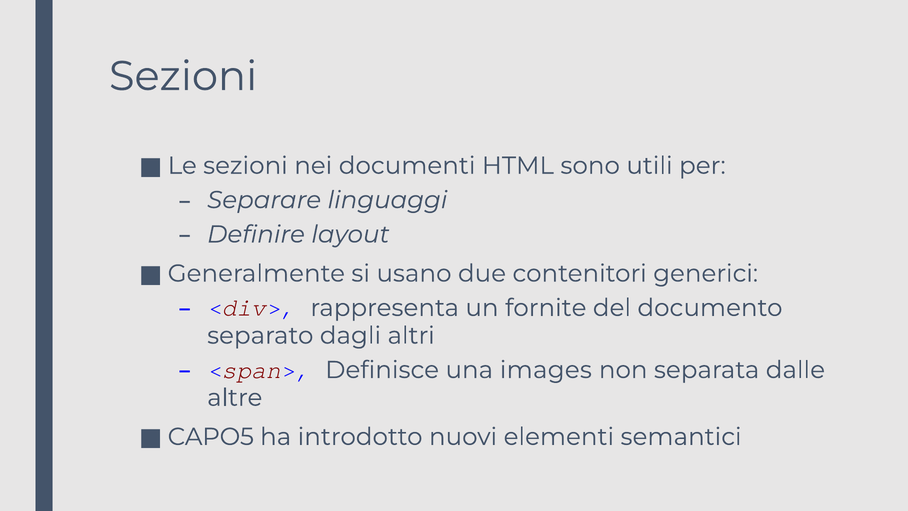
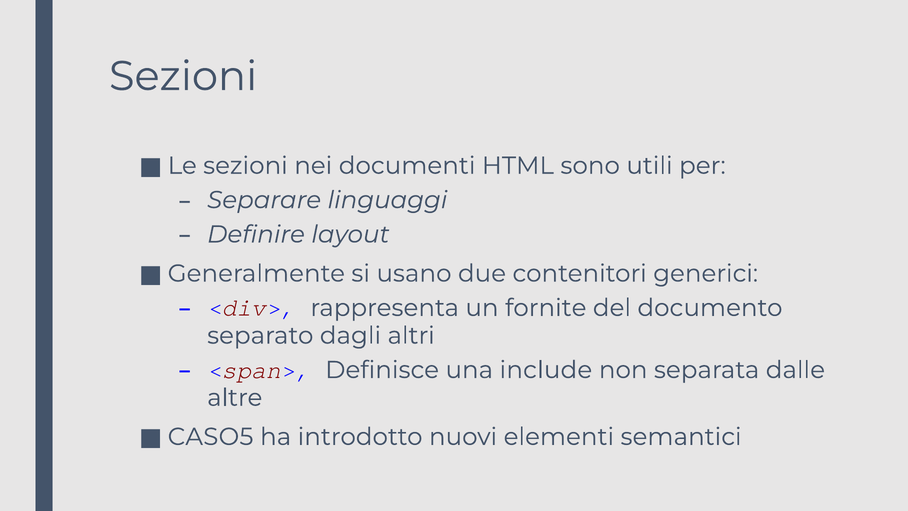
images: images -> include (546, 370)
CAPO5: CAPO5 -> CASO5 (211, 437)
